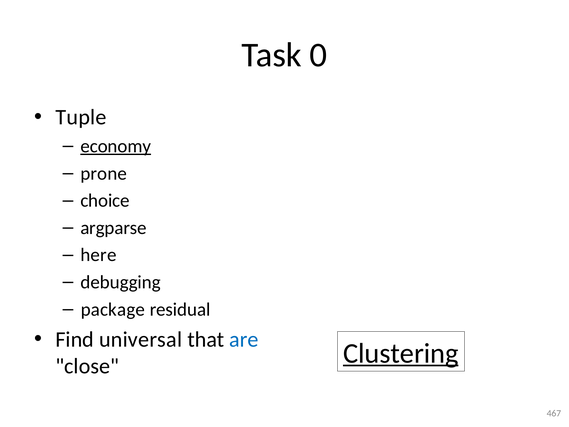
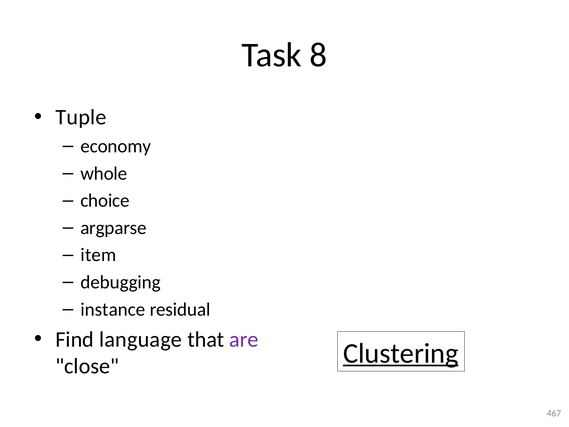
0: 0 -> 8 (318, 55)
economy underline: present -> none (116, 146)
prone: prone -> whole (104, 173)
here: here -> item (98, 255)
package: package -> instance (113, 309)
universal: universal -> language (141, 339)
are colour: blue -> purple (244, 339)
